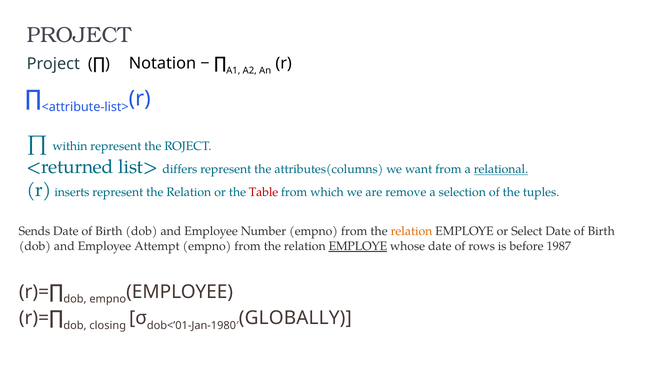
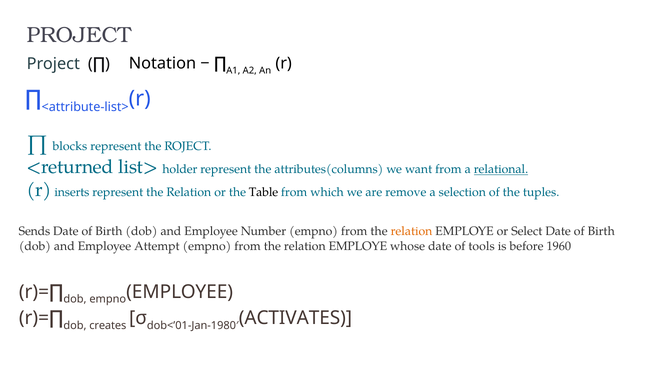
within: within -> blocks (70, 146)
differs: differs -> holder (180, 169)
Table colour: red -> black (264, 192)
EMPLOYE underline: present -> none (358, 246)
rows: rows -> tools (482, 246)
1987: 1987 -> 1960 (559, 246)
closing: closing -> creates (108, 325)
GLOBALLY: GLOBALLY -> ACTIVATES (295, 317)
